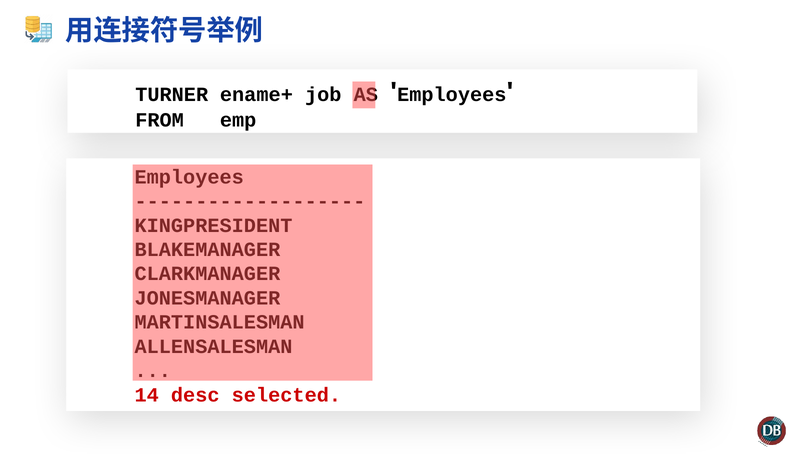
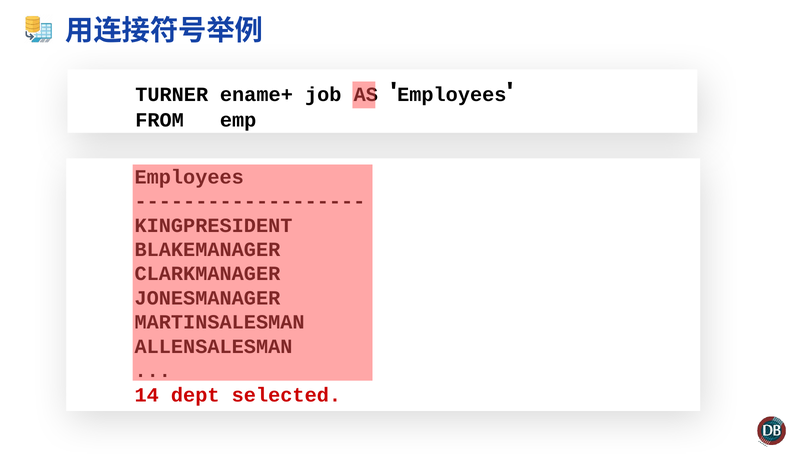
desc: desc -> dept (195, 395)
